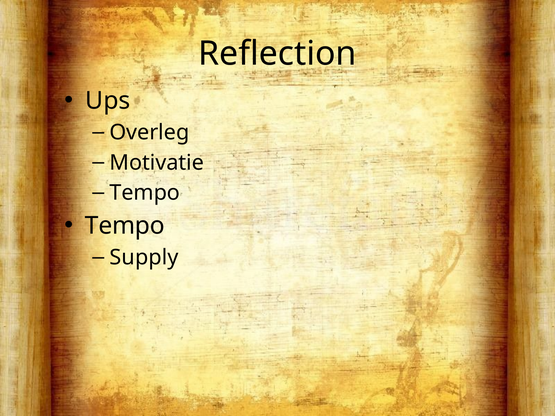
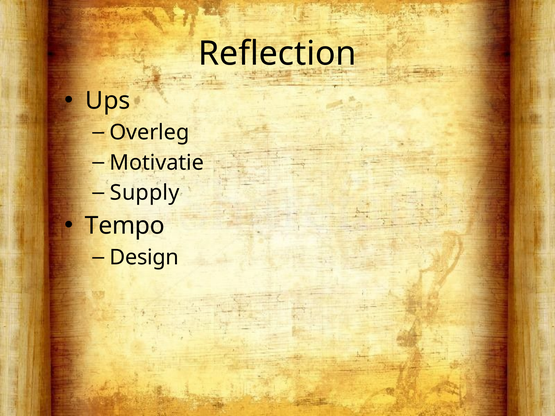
Tempo: Tempo -> Supply (145, 193)
Supply: Supply -> Design (144, 258)
